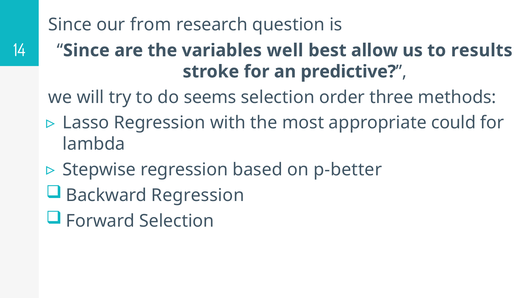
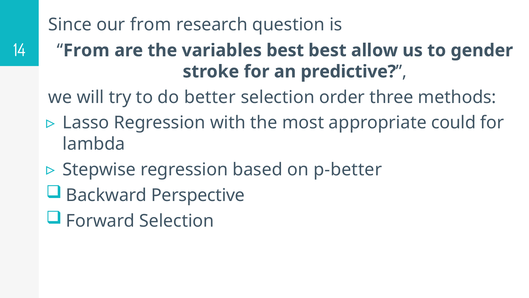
Since: Since -> From (86, 50)
variables well: well -> best (285, 50)
results: results -> gender (482, 50)
seems: seems -> better (210, 97)
Backward Regression: Regression -> Perspective (198, 195)
